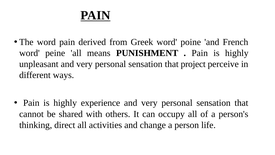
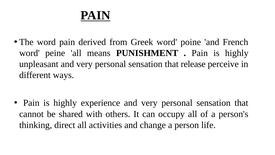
project: project -> release (193, 64)
